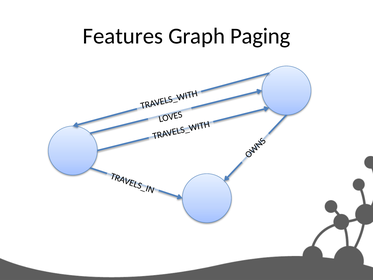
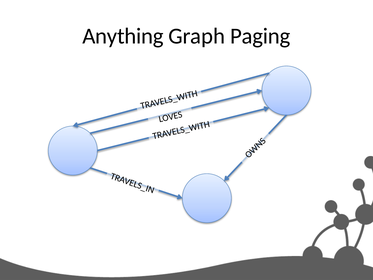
Features: Features -> Anything (123, 36)
